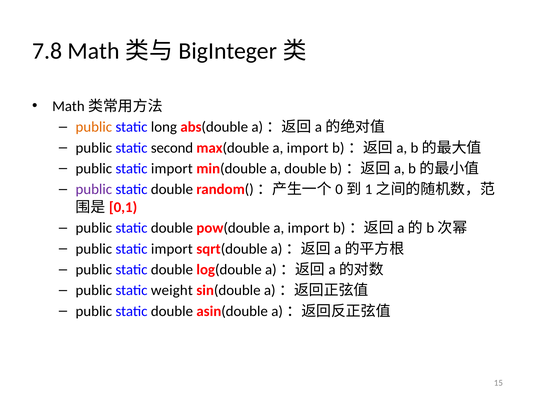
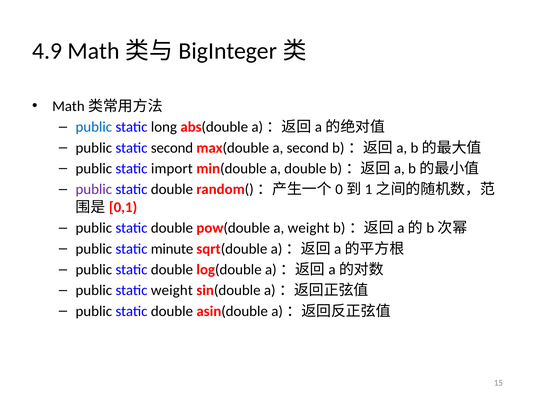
7.8: 7.8 -> 4.9 (47, 51)
public colour: orange -> blue (94, 127)
max(double a import: import -> second (308, 148)
pow(double a import: import -> weight (309, 228)
import: import -> minute (172, 249)
